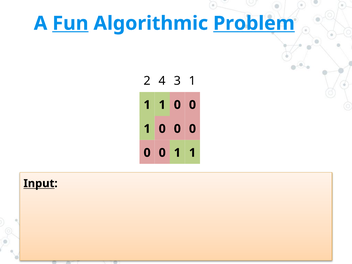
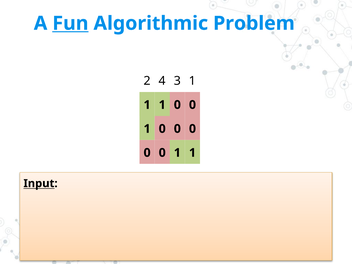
Problem underline: present -> none (254, 23)
